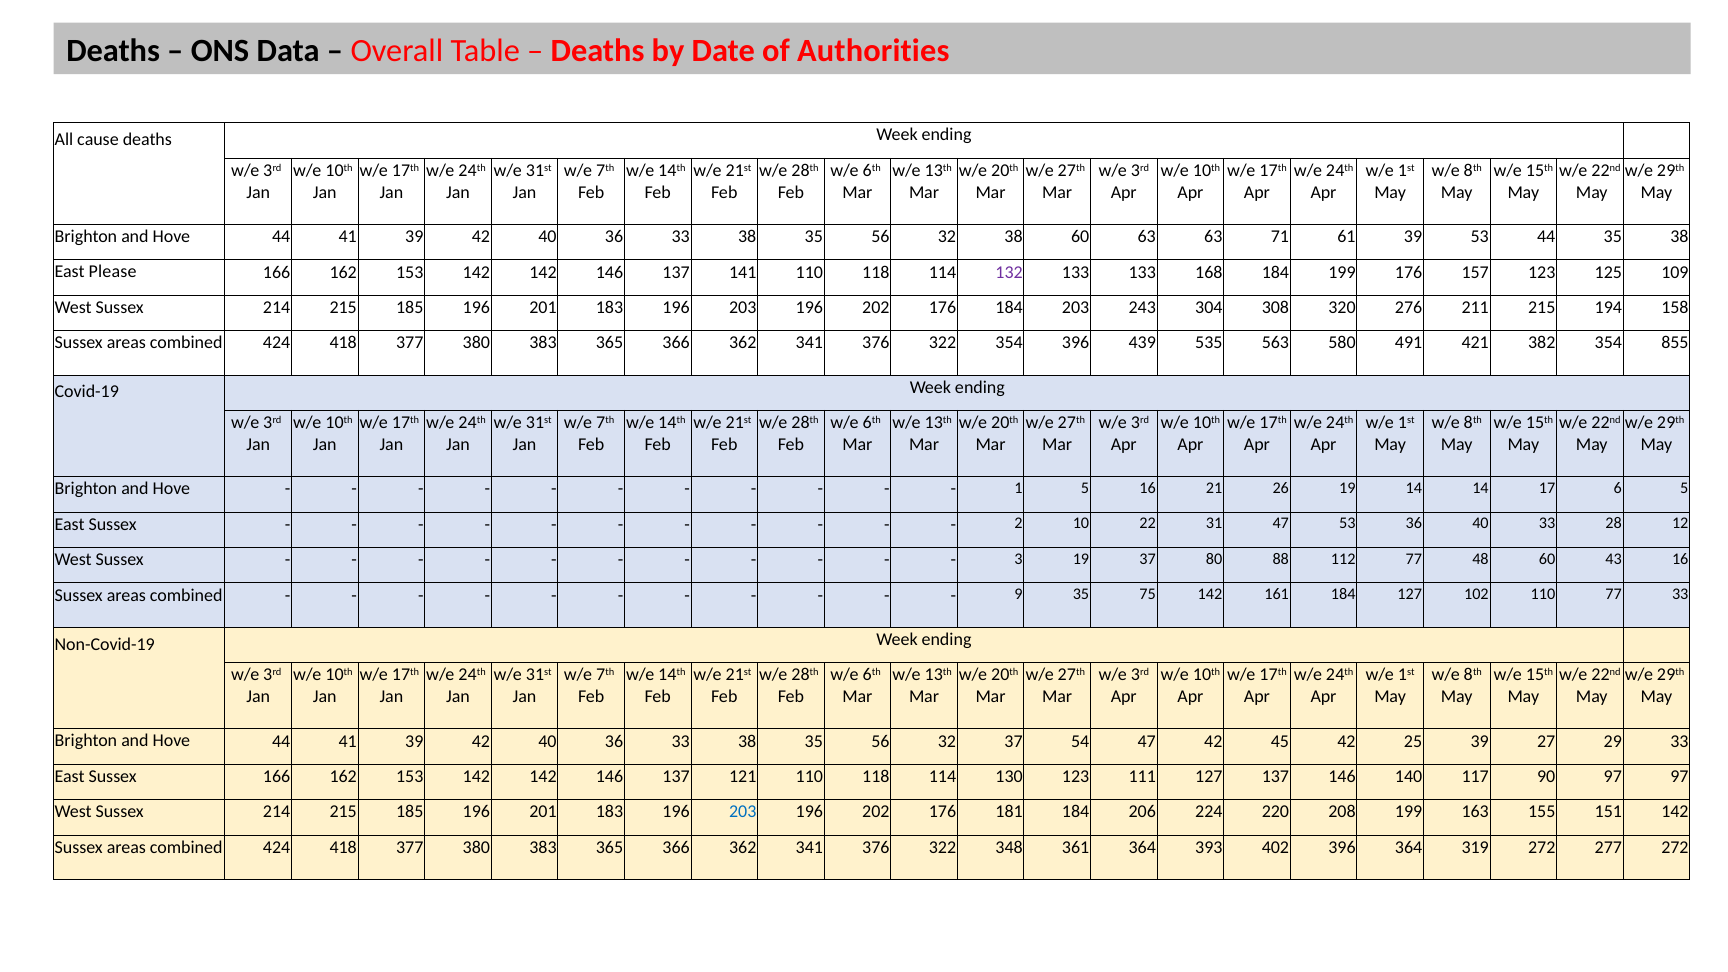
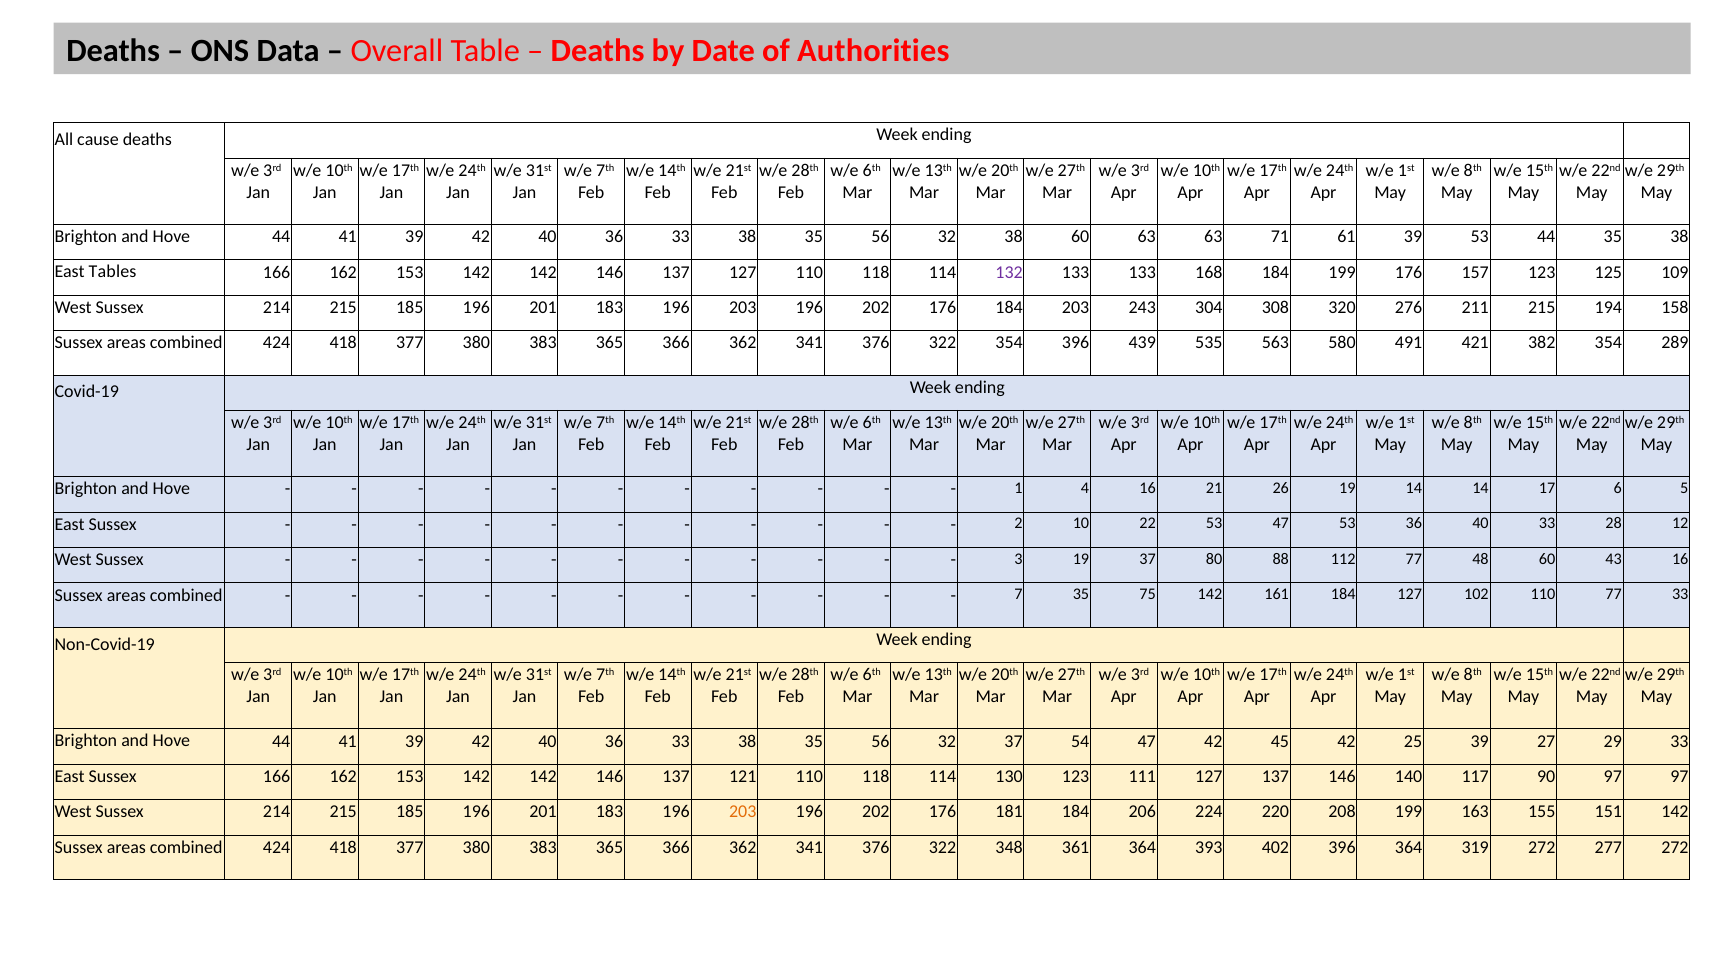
Please: Please -> Tables (113, 272)
137 141: 141 -> 127 (743, 272)
855: 855 -> 289 (1675, 343)
1 5: 5 -> 4 (1085, 488)
22 31: 31 -> 53 (1214, 523)
9: 9 -> 7 (1018, 594)
203 colour: blue -> orange (743, 812)
